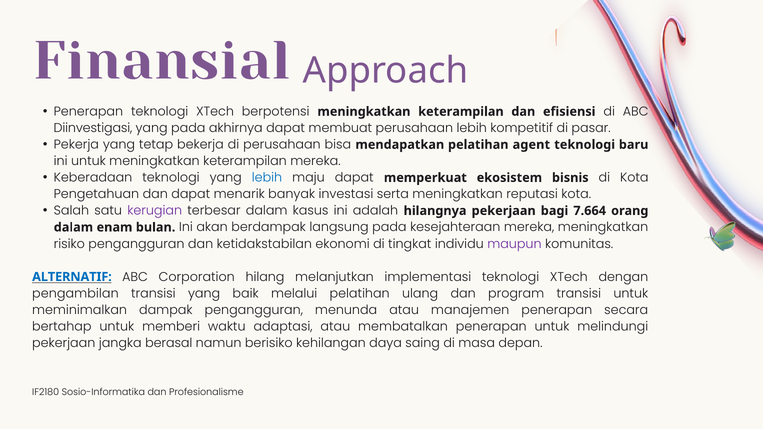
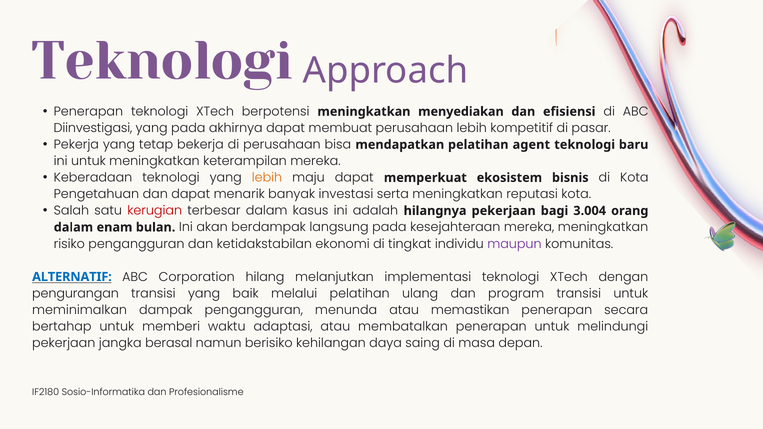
Finansial: Finansial -> Teknologi (162, 61)
berpotensi meningkatkan keterampilan: keterampilan -> menyediakan (461, 112)
lebih colour: blue -> orange (267, 178)
kerugian colour: purple -> red (155, 211)
7.664: 7.664 -> 3.004 (590, 211)
pengambilan: pengambilan -> pengurangan (75, 294)
manajemen: manajemen -> memastikan (470, 310)
